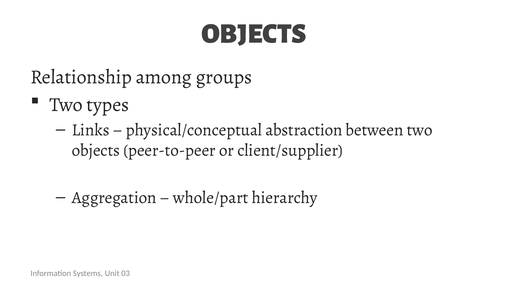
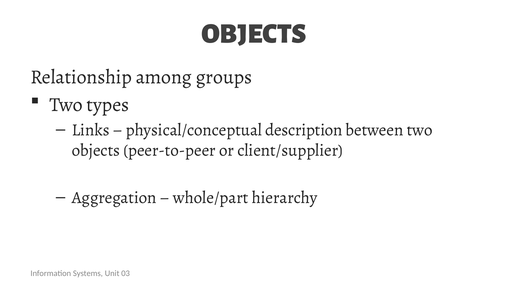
abstraction: abstraction -> description (304, 130)
